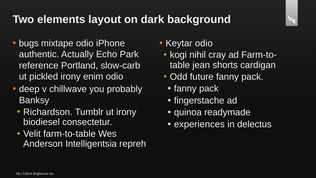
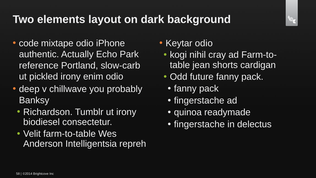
bugs: bugs -> code (29, 43)
experiences: experiences -> fingerstache (199, 124)
